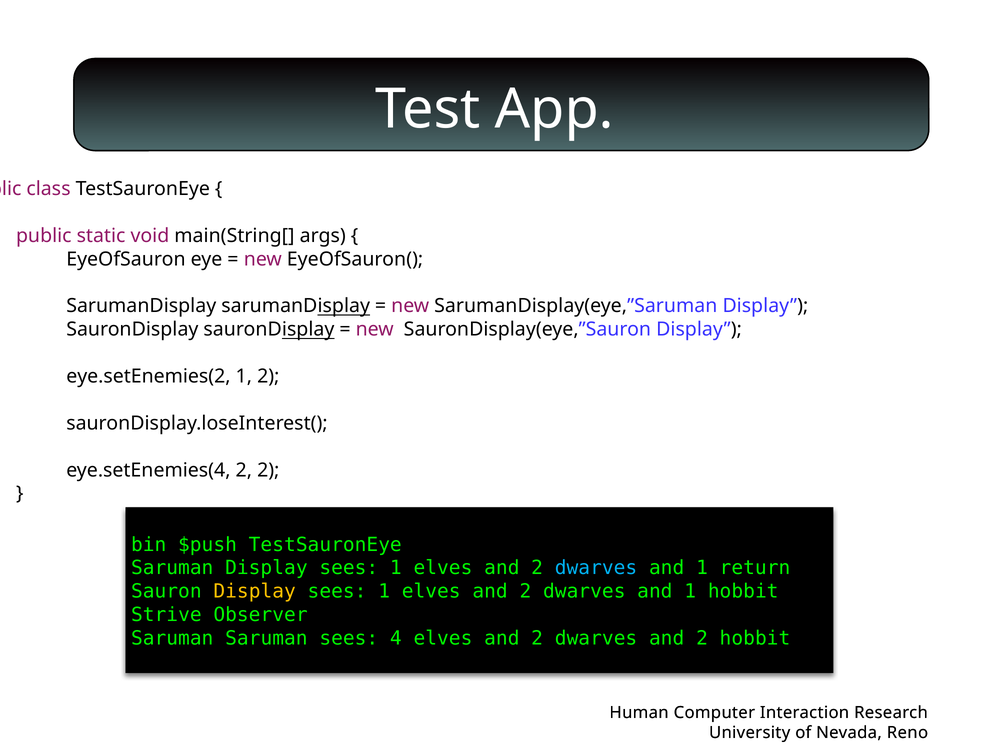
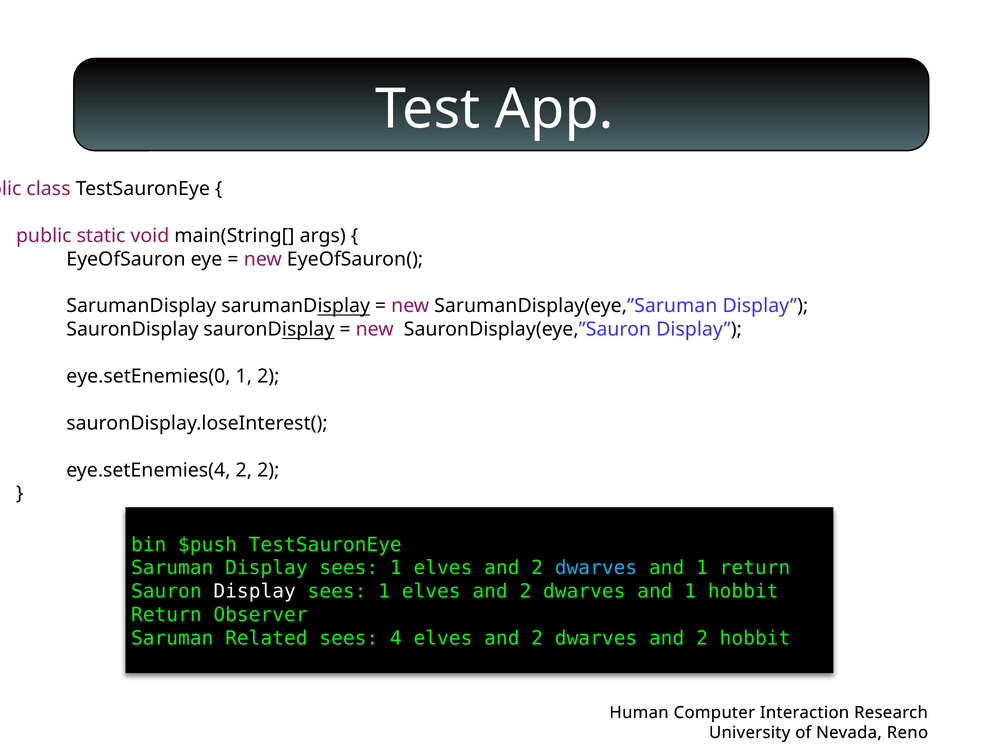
eye.setEnemies(2: eye.setEnemies(2 -> eye.setEnemies(0 (148, 376)
Display colour: yellow -> white (255, 591)
Strive: Strive -> Return (166, 615)
Saruman Saruman: Saruman -> Related (266, 638)
